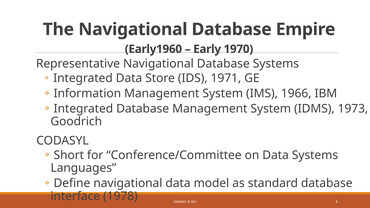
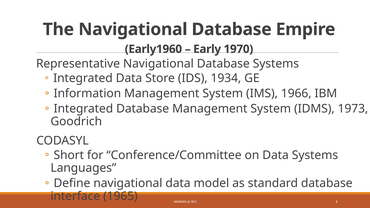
1971: 1971 -> 1934 (226, 78)
1978: 1978 -> 1965 (120, 196)
